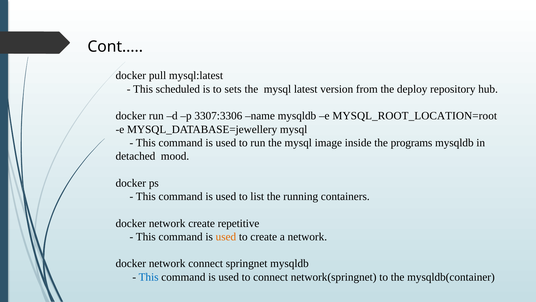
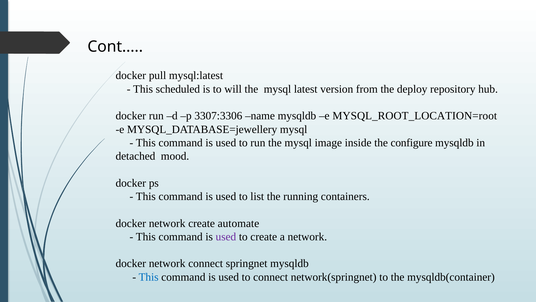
sets: sets -> will (233, 89)
programs: programs -> configure (412, 143)
repetitive: repetitive -> automate (238, 223)
used colour: orange -> purple (226, 236)
